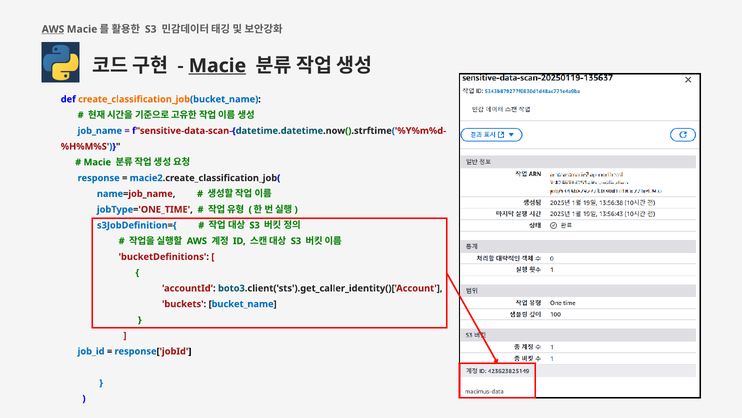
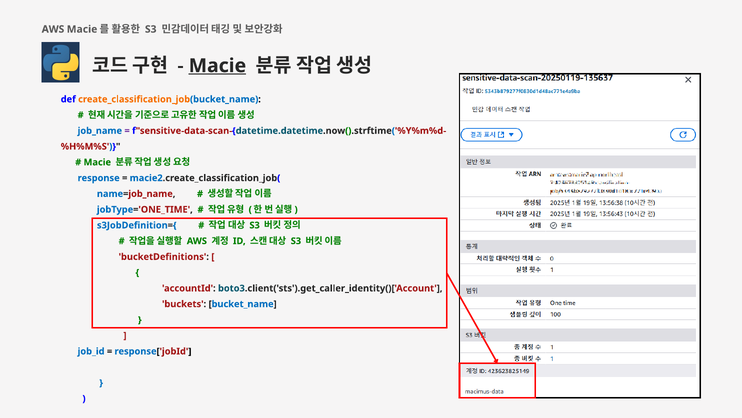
AWS underline: present -> none (53, 29)
